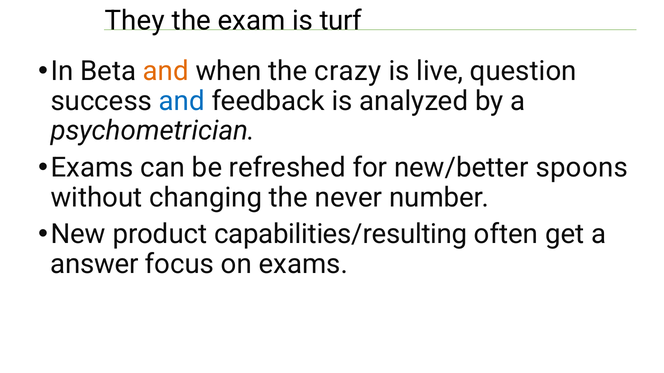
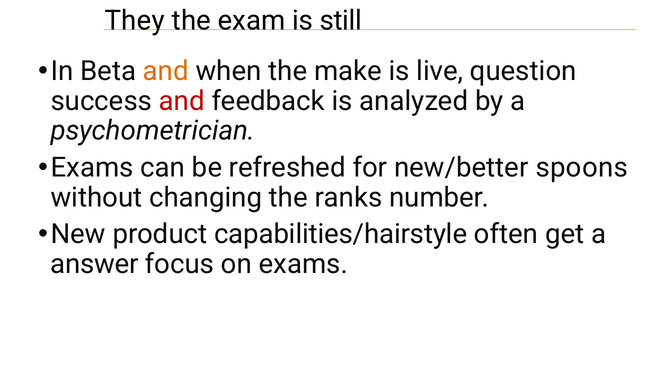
turf: turf -> still (341, 21)
crazy: crazy -> make (348, 71)
and colour: blue -> red (182, 101)
never: never -> ranks (349, 198)
capabilities/resulting: capabilities/resulting -> capabilities/hairstyle (341, 234)
